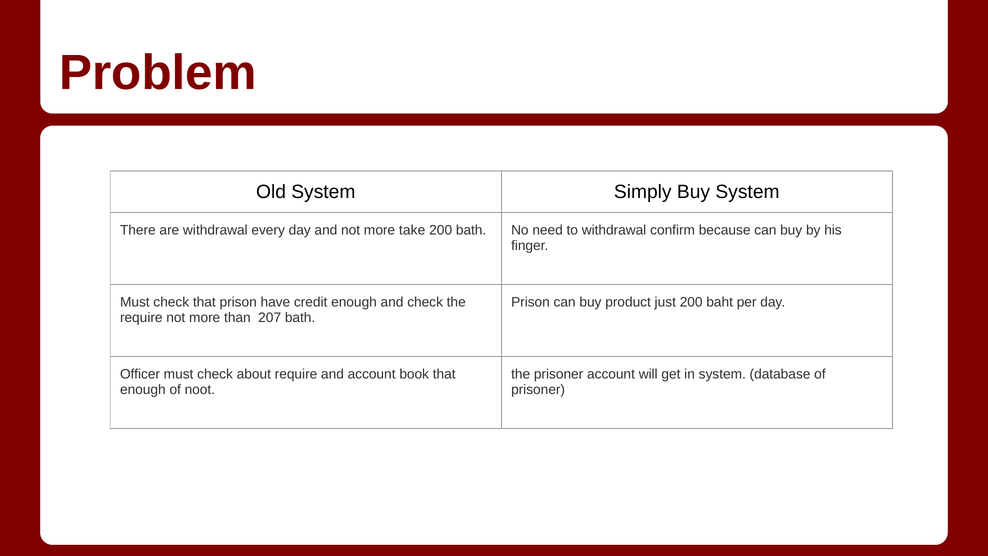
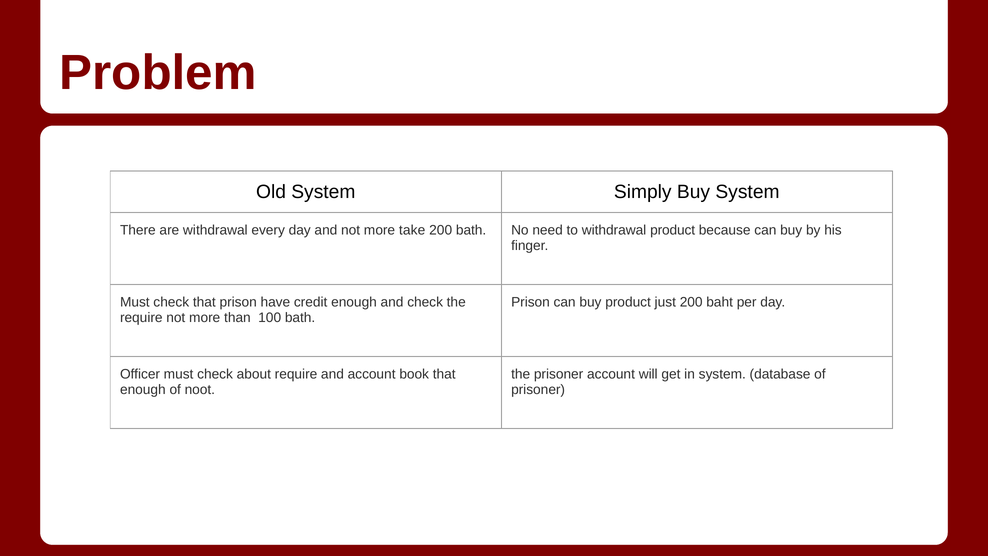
withdrawal confirm: confirm -> product (673, 230)
207: 207 -> 100 (270, 317)
